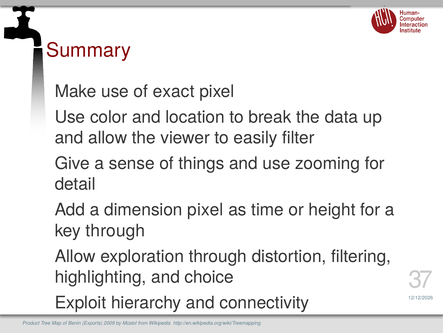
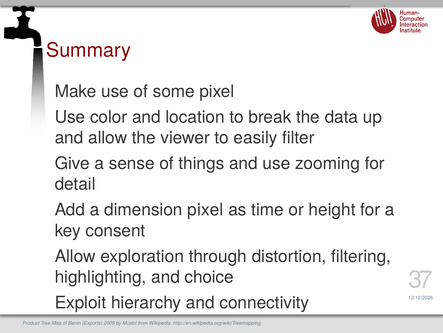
exact: exact -> some (174, 91)
key through: through -> consent (115, 230)
